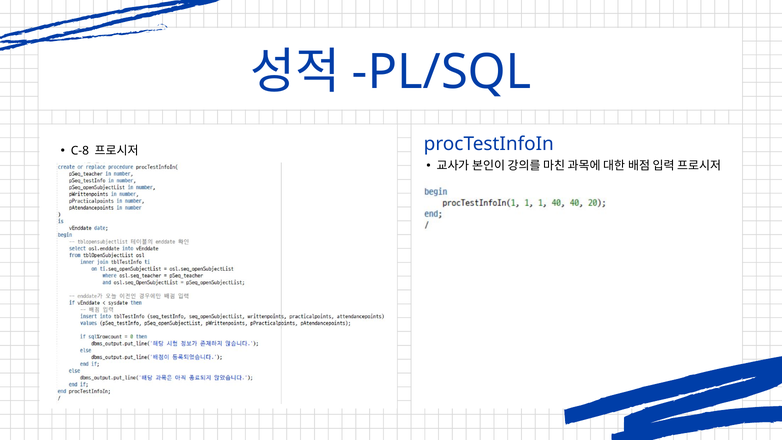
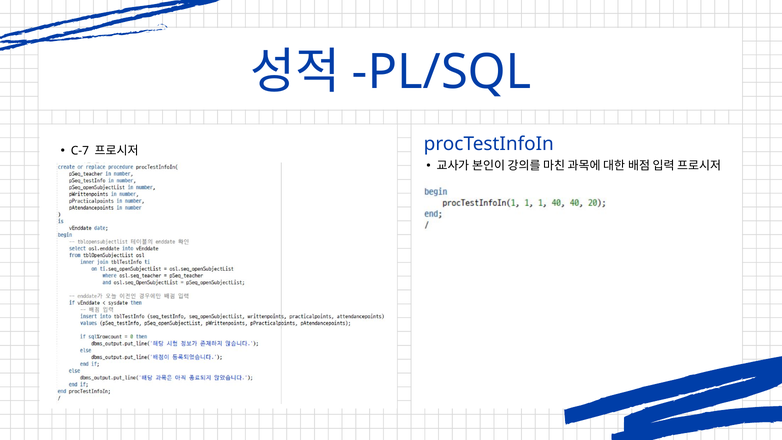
C-8: C-8 -> C-7 (80, 151)
